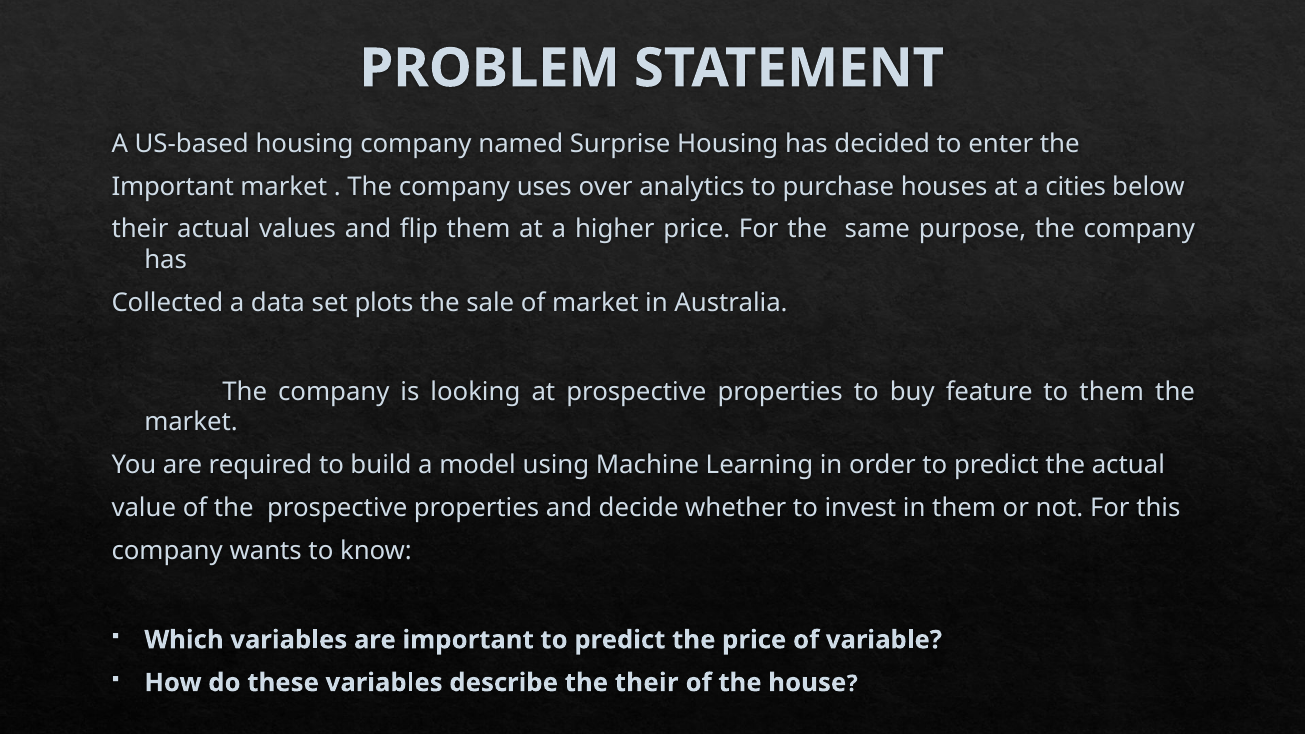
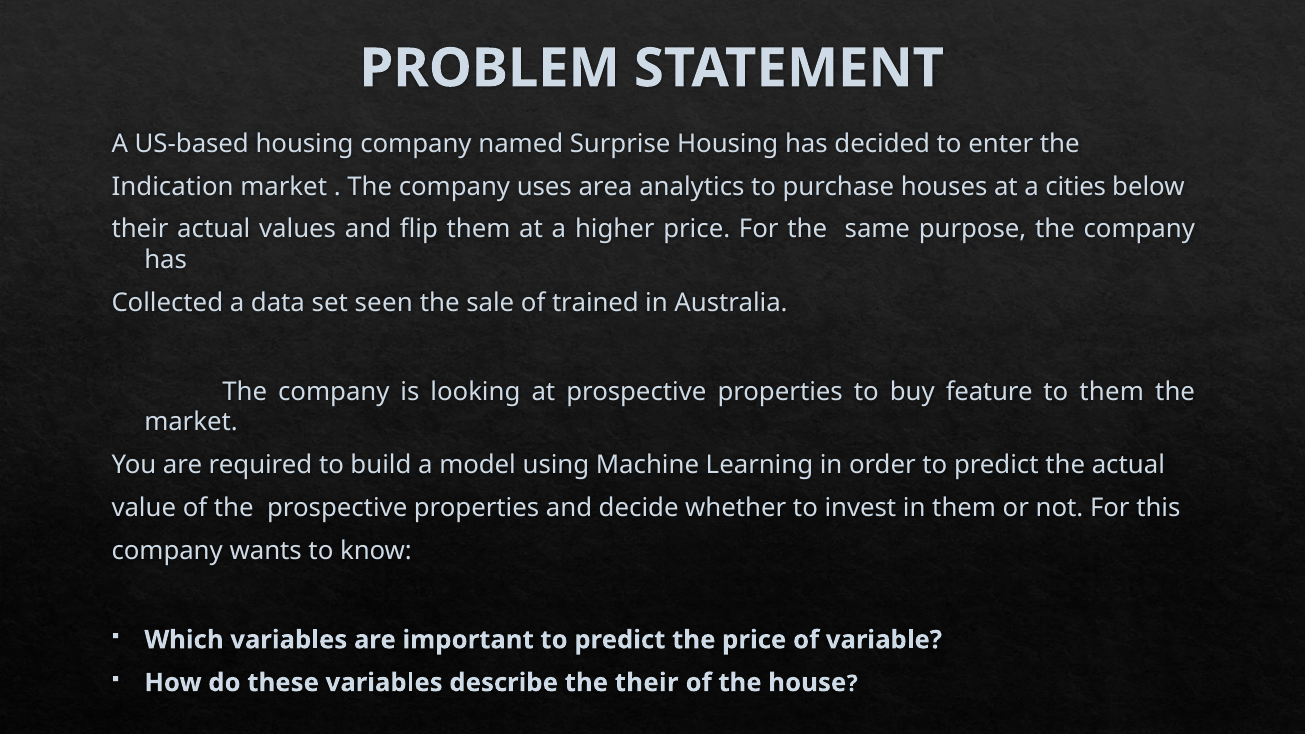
Important: Important -> Indication (173, 186)
over: over -> area (606, 186)
plots: plots -> seen (384, 303)
of market: market -> trained (595, 303)
